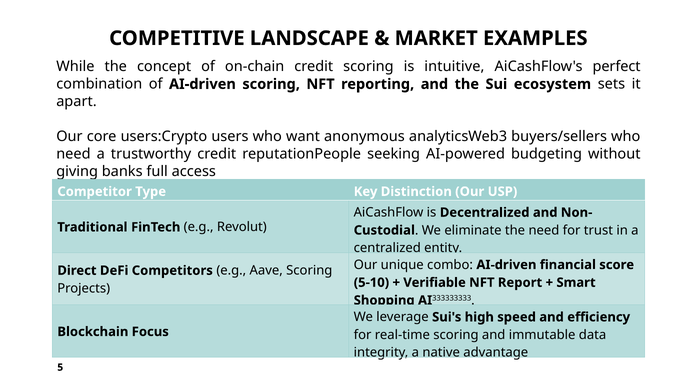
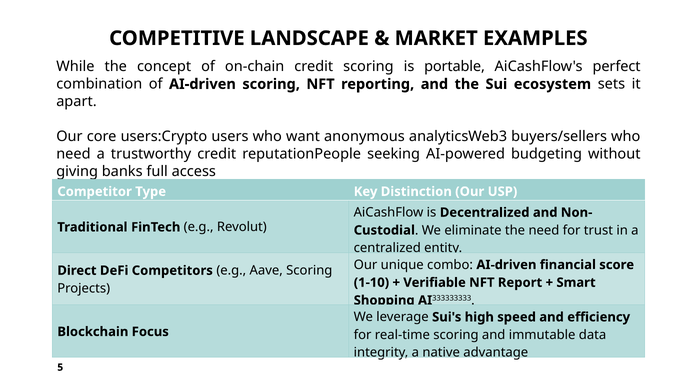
intuitive: intuitive -> portable (455, 67)
5-10: 5-10 -> 1-10 (371, 283)
